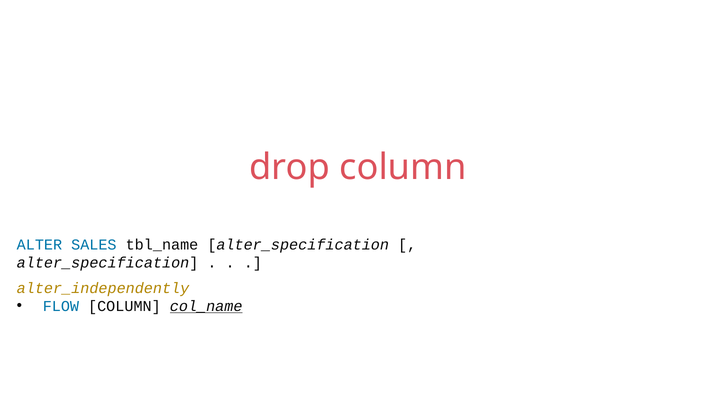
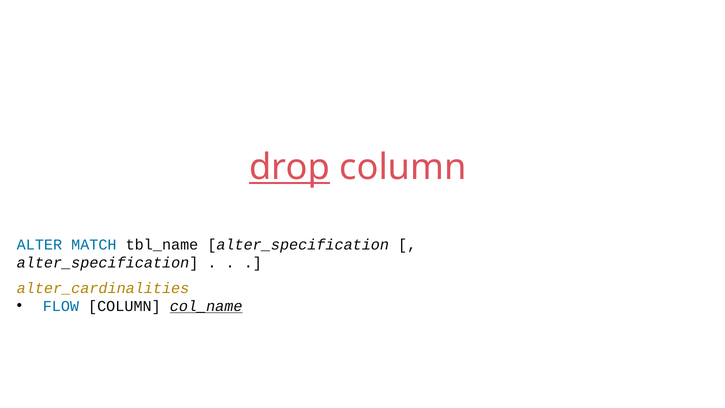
drop underline: none -> present (289, 167)
SALES: SALES -> MATCH (94, 244)
alter_independently: alter_independently -> alter_cardinalities (103, 288)
